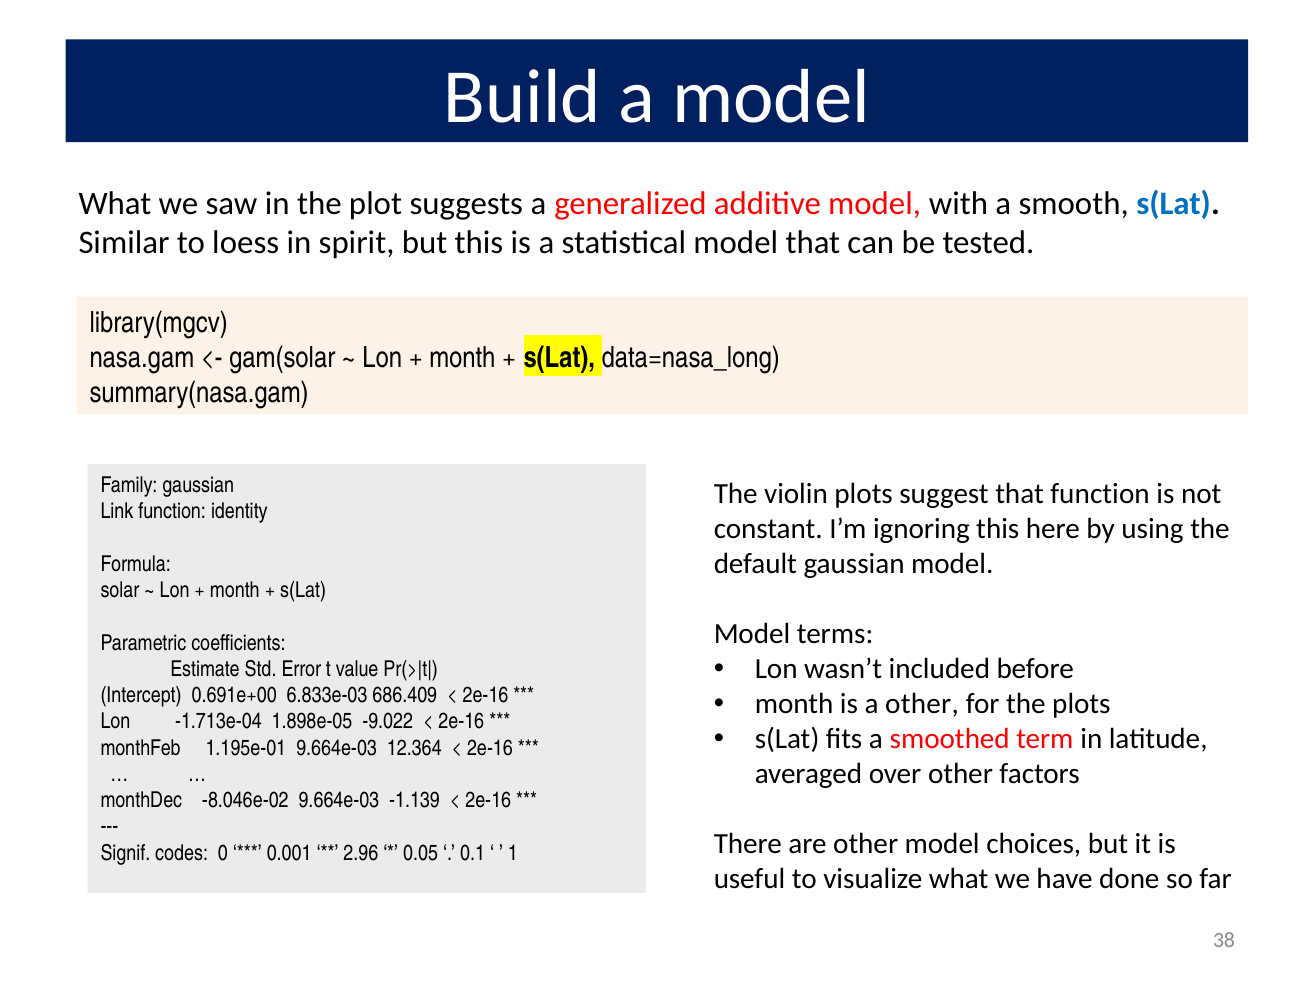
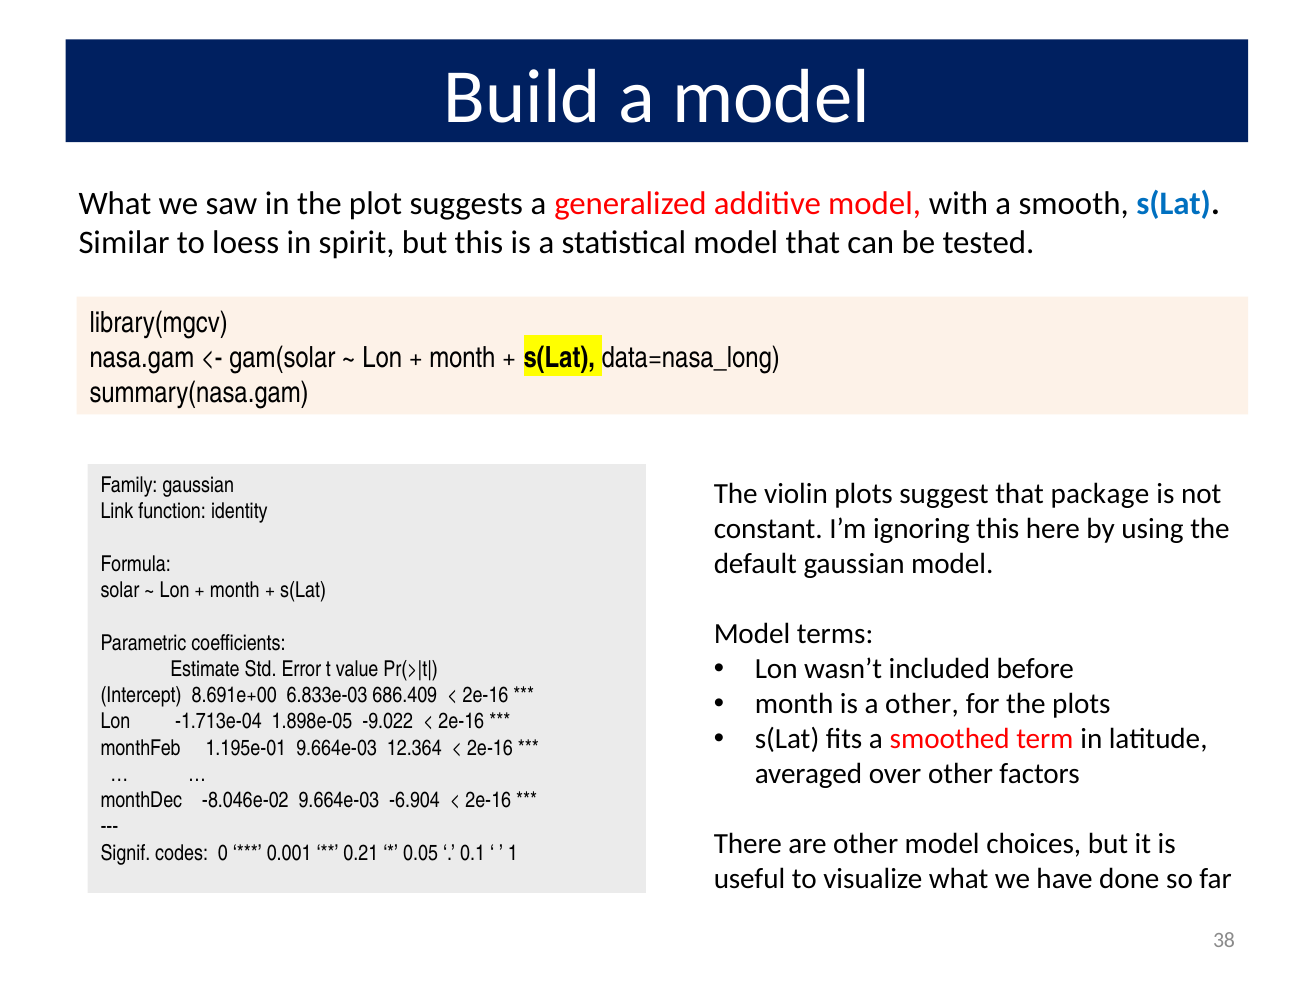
that function: function -> package (1100, 494)
0.691e+00: 0.691e+00 -> 8.691e+00 (234, 696)
-1.139: -1.139 -> -6.904 (415, 801)
2.96: 2.96 -> 0.21 (361, 853)
